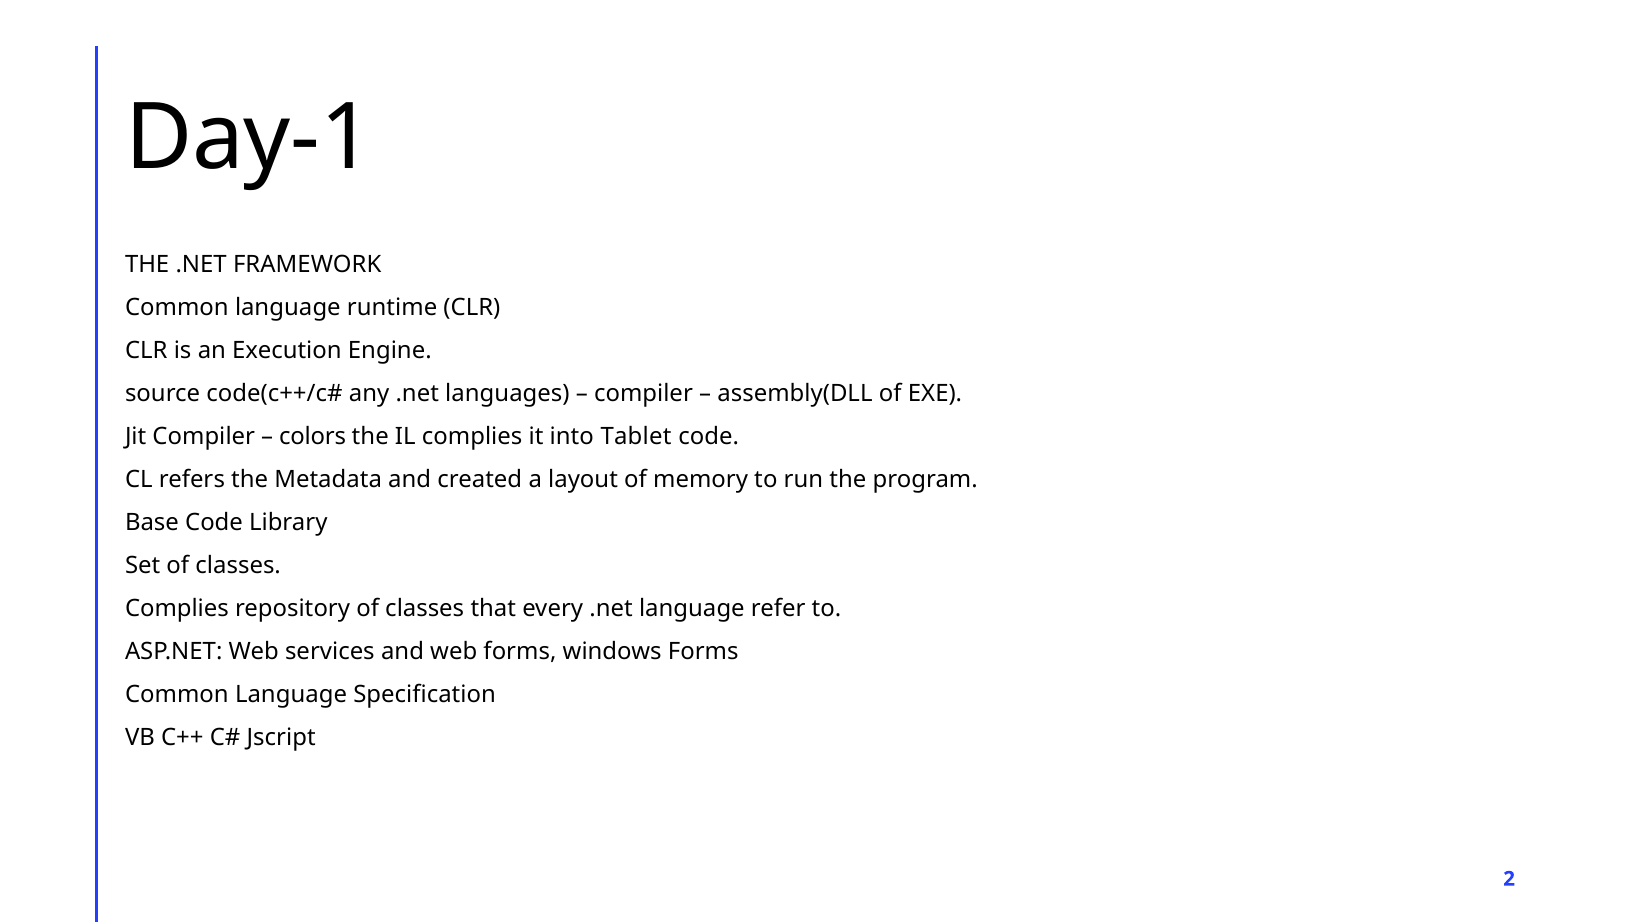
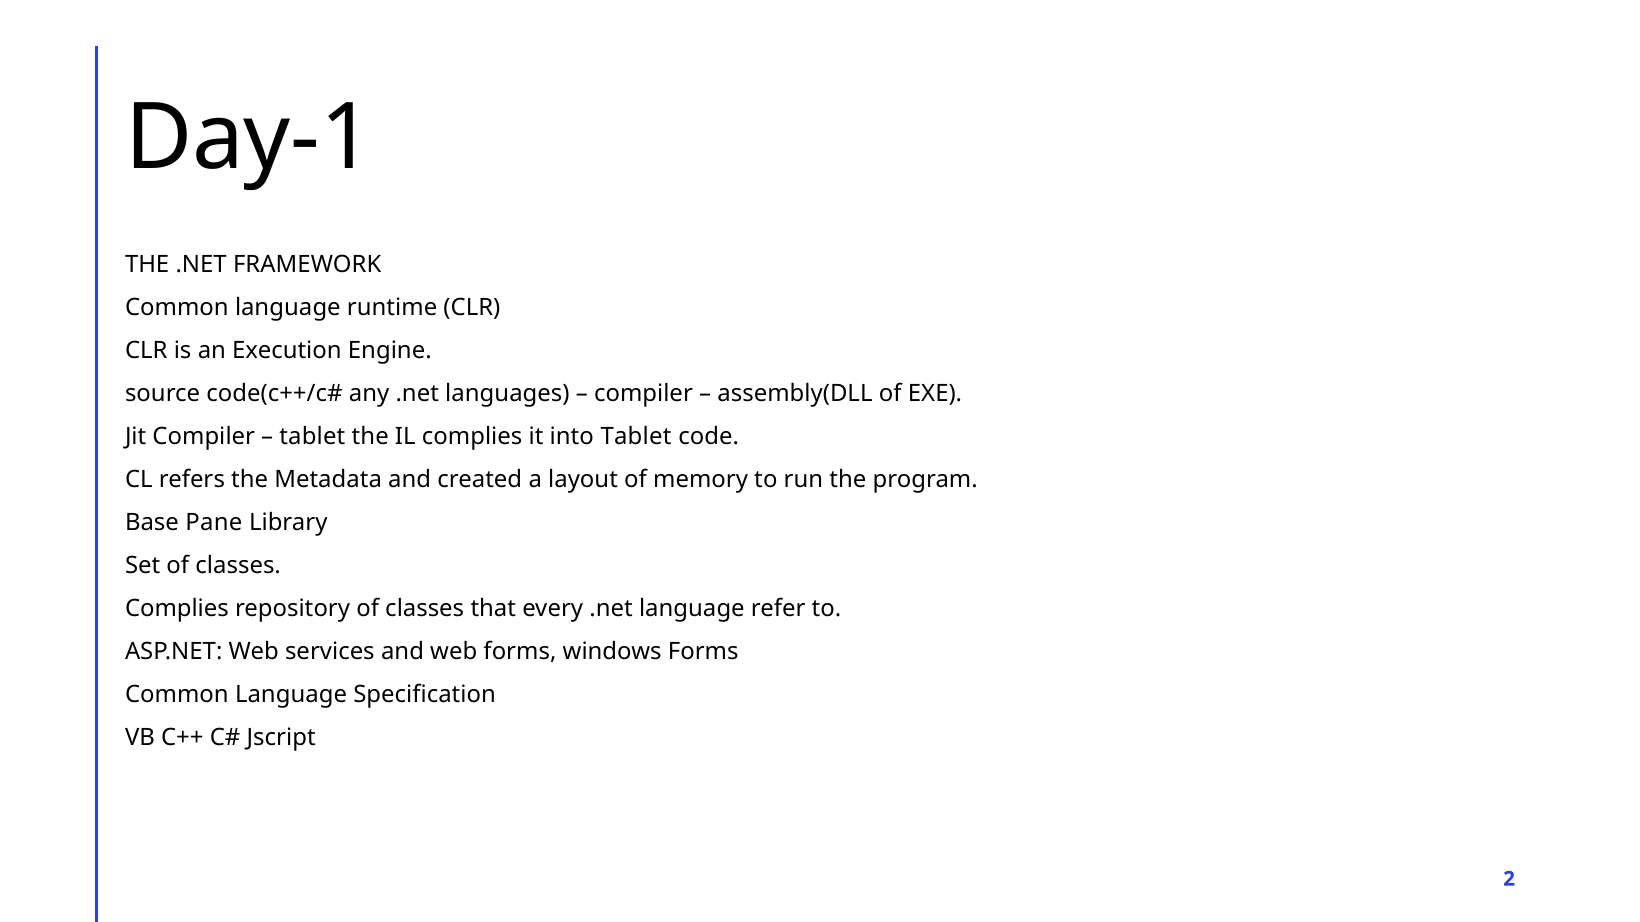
colors: colors -> tablet (312, 437)
Base Code: Code -> Pane (214, 523)
